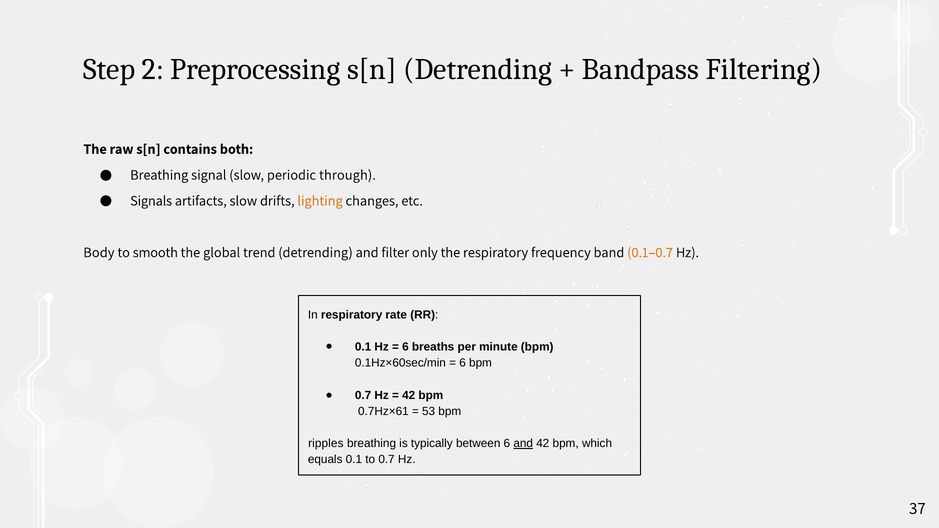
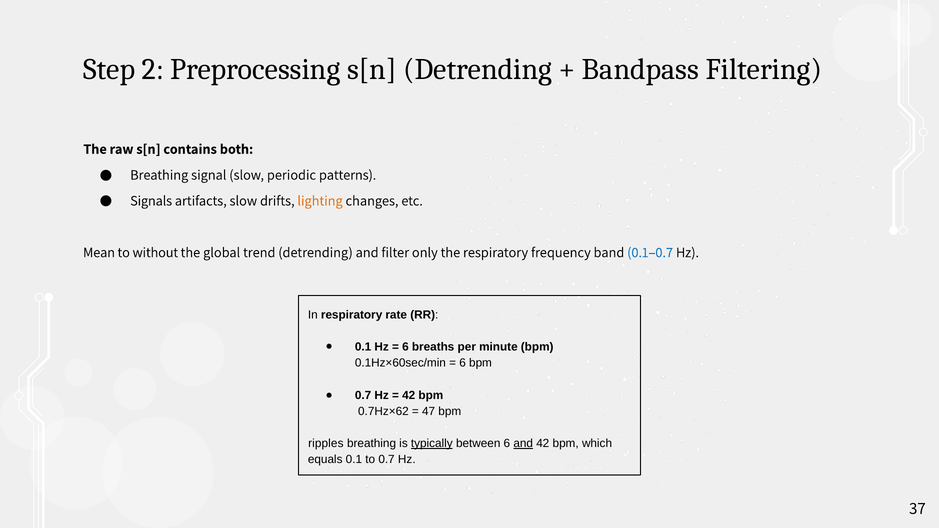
through: through -> patterns (348, 175)
Body: Body -> Mean (99, 252)
smooth: smooth -> without (155, 252)
0.1–0.7 colour: orange -> blue (650, 252)
0.7Hz×61: 0.7Hz×61 -> 0.7Hz×62 (383, 412)
53: 53 -> 47 (429, 412)
typically underline: none -> present (432, 444)
